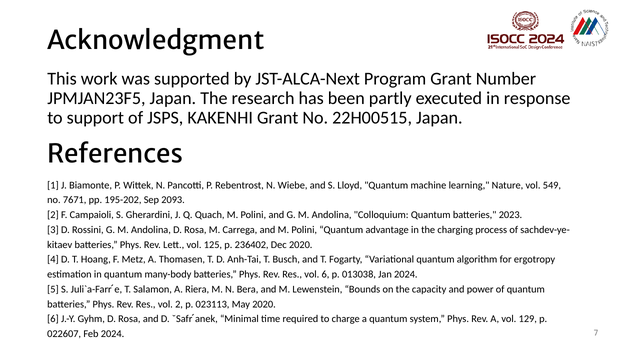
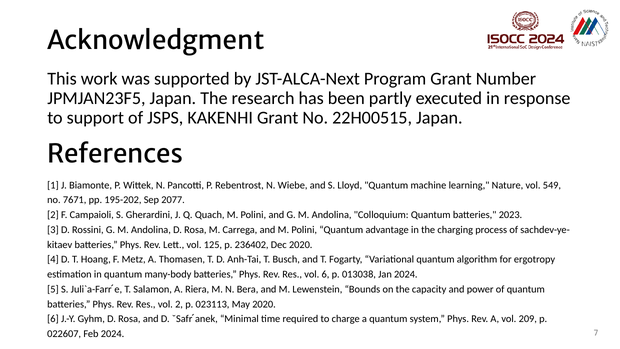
2093: 2093 -> 2077 (173, 200)
129: 129 -> 209 (528, 319)
